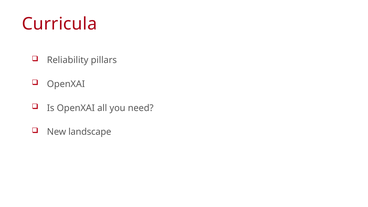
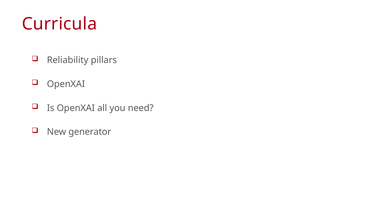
landscape: landscape -> generator (90, 132)
